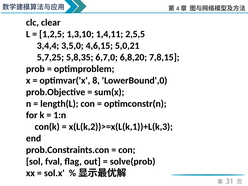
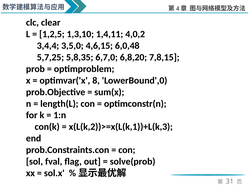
2,5,5: 2,5,5 -> 4,0,2 (135, 34)
5,0,21: 5,0,21 -> 6,0,48 (127, 46)
